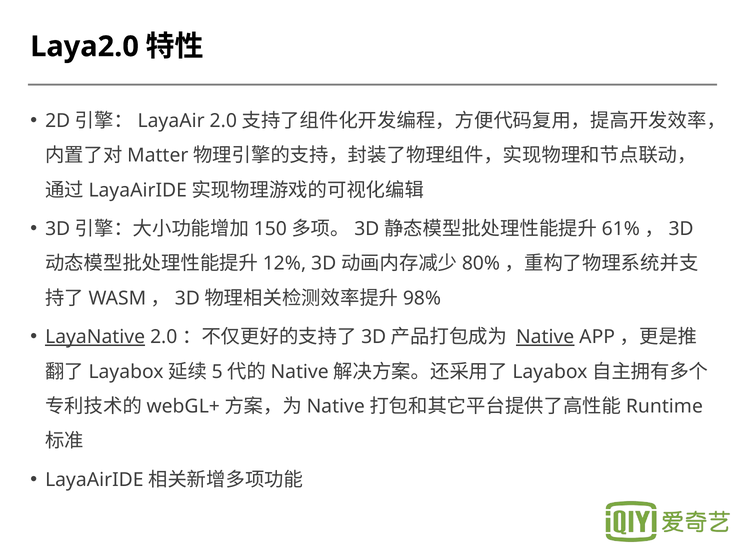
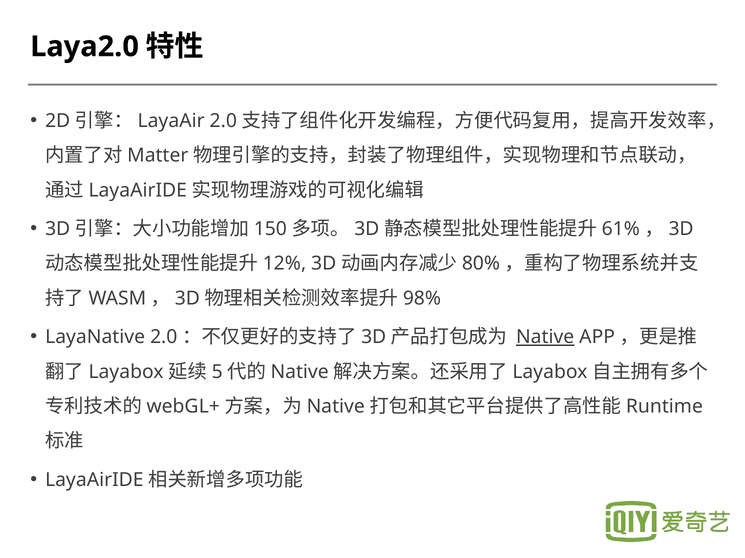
LayaNative underline: present -> none (95, 337)
